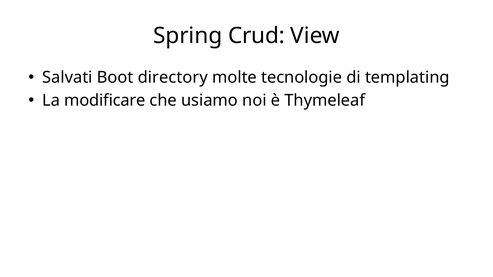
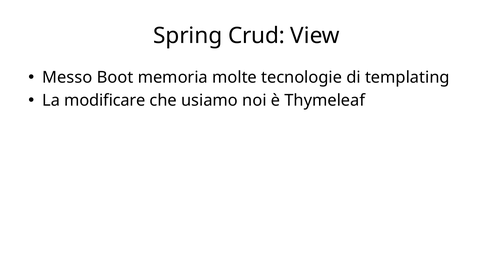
Salvati: Salvati -> Messo (67, 78)
directory: directory -> memoria (173, 78)
